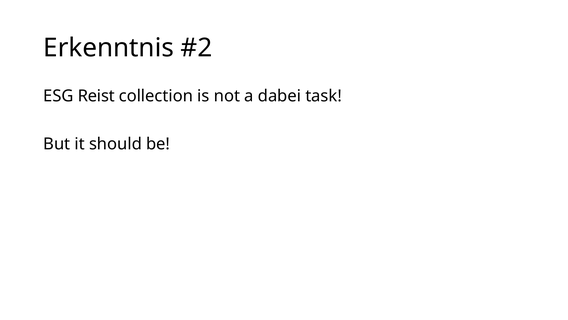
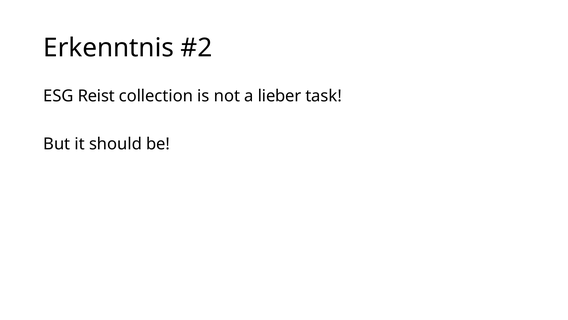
dabei: dabei -> lieber (280, 96)
